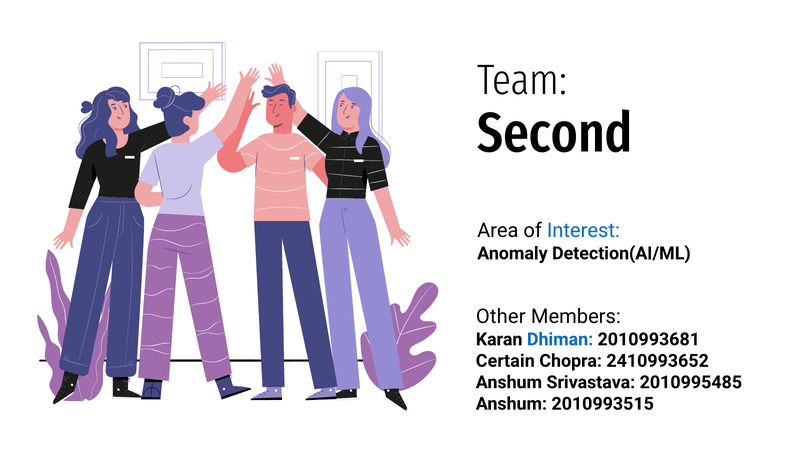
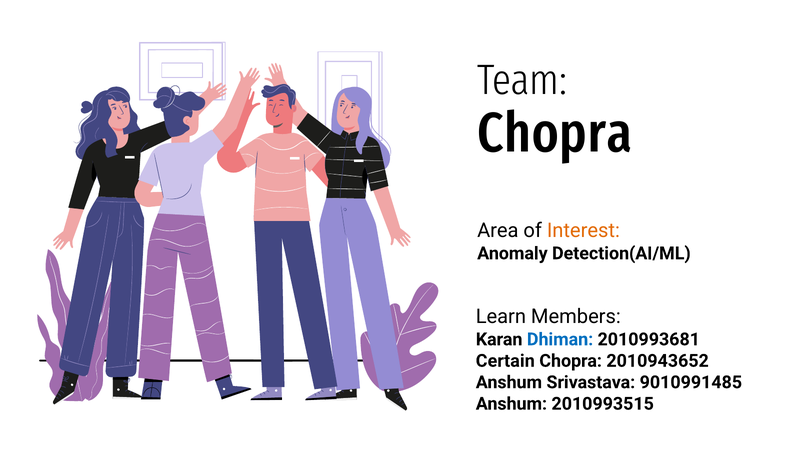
Second: Second -> Chopra (555, 133)
Interest colour: blue -> orange (583, 231)
Other: Other -> Learn (501, 317)
2410993652: 2410993652 -> 2010943652 (658, 361)
2010995485: 2010995485 -> 9010991485 (691, 382)
